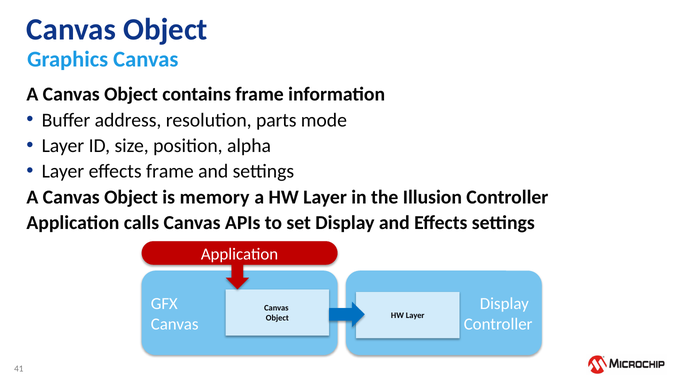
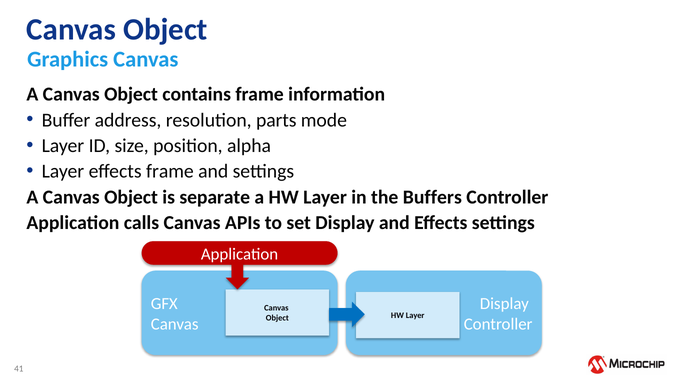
memory: memory -> separate (215, 197)
Illusion: Illusion -> Buffers (432, 197)
